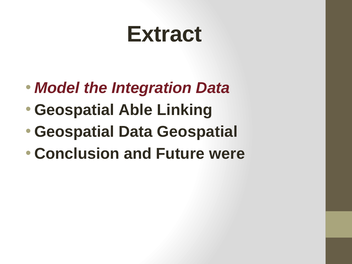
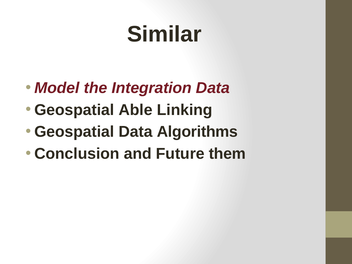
Extract: Extract -> Similar (164, 34)
Geospatial Data Geospatial: Geospatial -> Algorithms (197, 132)
were: were -> them (227, 154)
